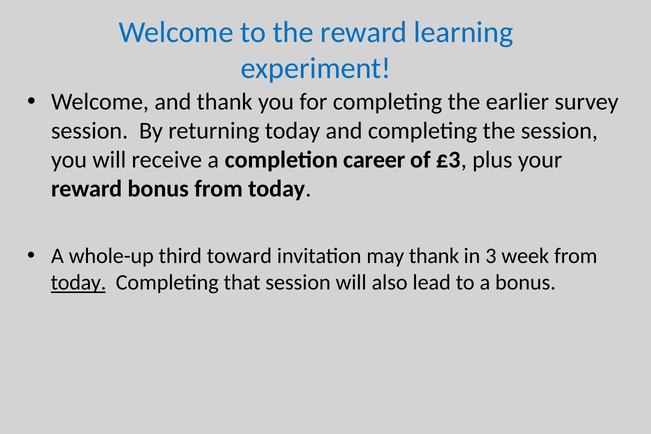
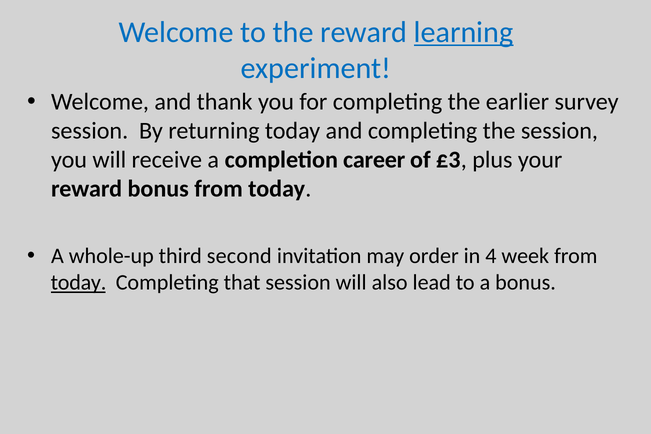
learning underline: none -> present (464, 32)
toward: toward -> second (239, 256)
may thank: thank -> order (434, 256)
3: 3 -> 4 (491, 256)
